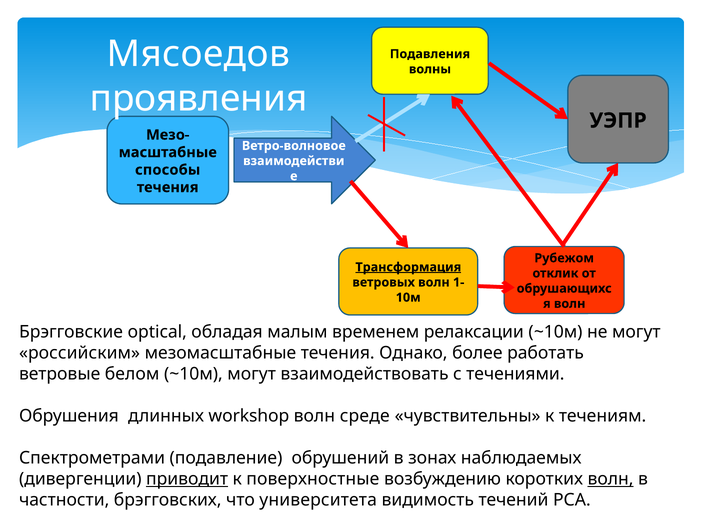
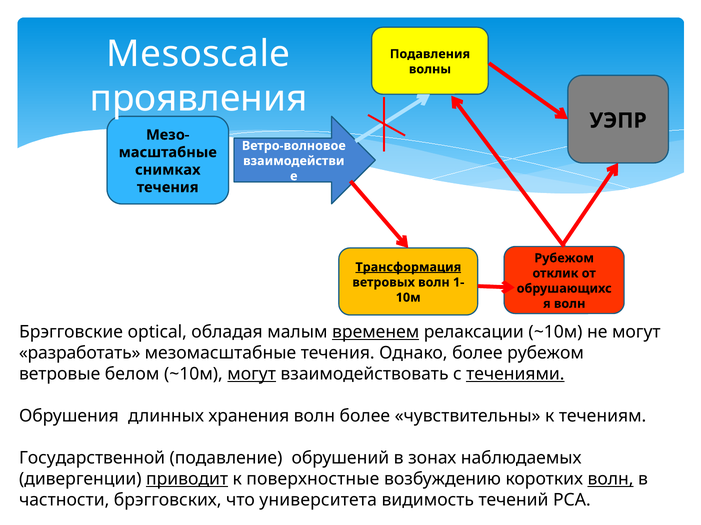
Мясоедов: Мясоедов -> Mesoscale (198, 54)
способы: способы -> снимках (168, 170)
временем underline: none -> present (376, 332)
российским: российским -> разработать (80, 353)
более работать: работать -> рубежом (545, 353)
могут underline: none -> present (252, 374)
течениями underline: none -> present (515, 374)
workshop: workshop -> хранения (249, 417)
волн среде: среде -> более (365, 417)
Спектрометрами: Спектрометрами -> Государственной (92, 459)
